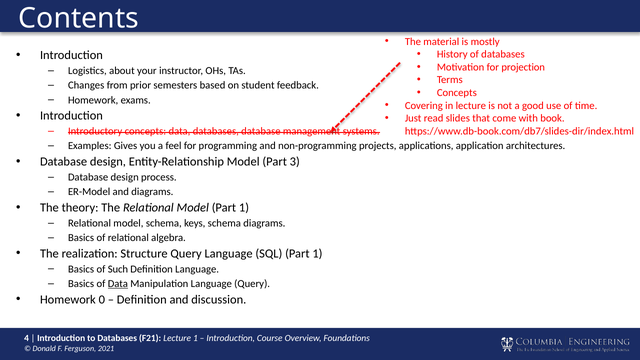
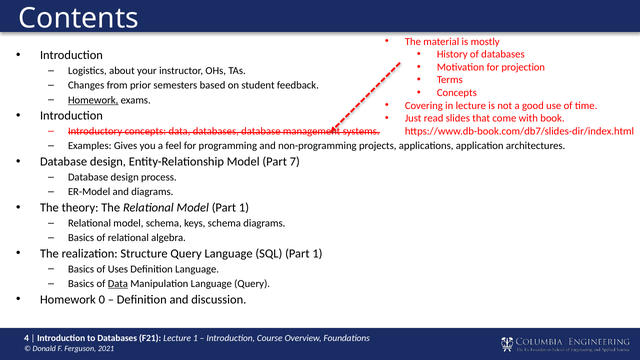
Homework underline: none -> present (93, 100)
3: 3 -> 7 (295, 162)
Such: Such -> Uses (118, 269)
